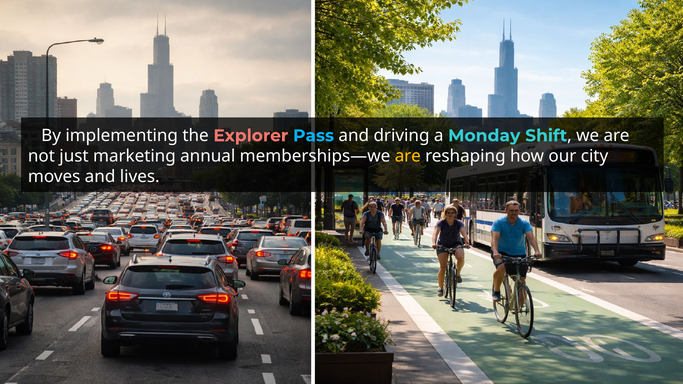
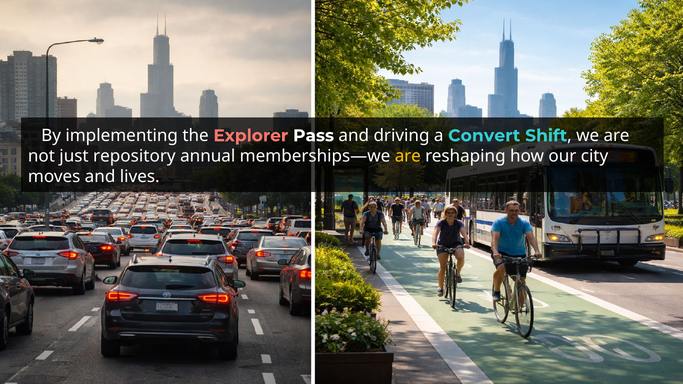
Pass colour: light blue -> white (314, 136)
Monday: Monday -> Convert (484, 136)
marketing: marketing -> repository (134, 156)
